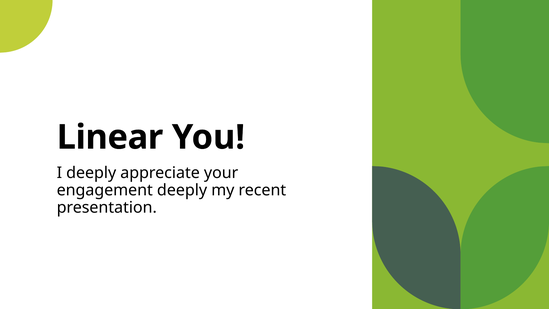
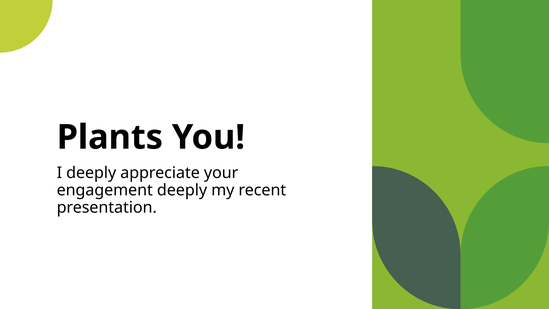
Linear: Linear -> Plants (110, 137)
